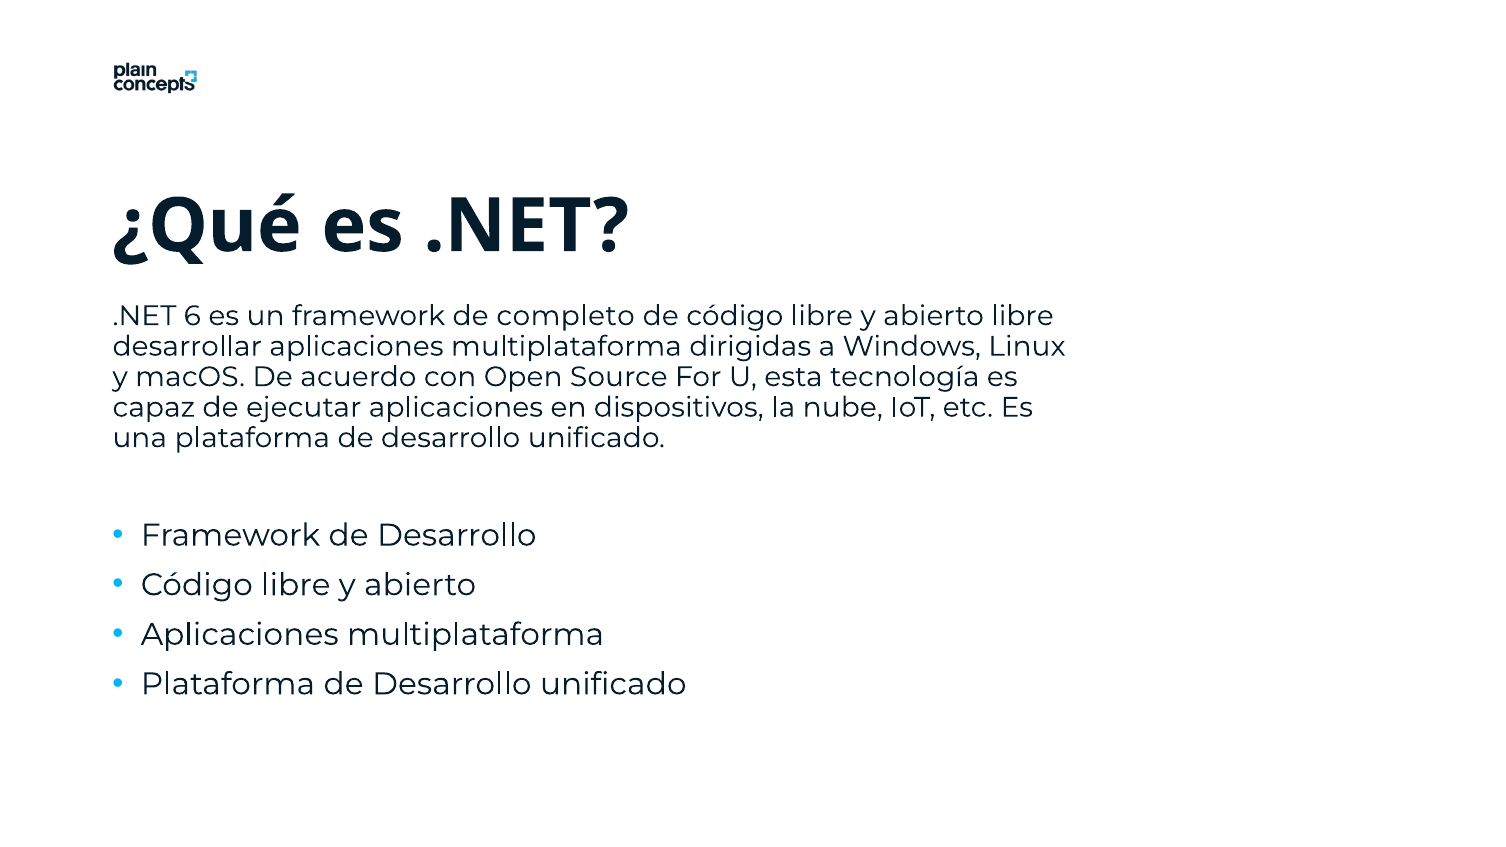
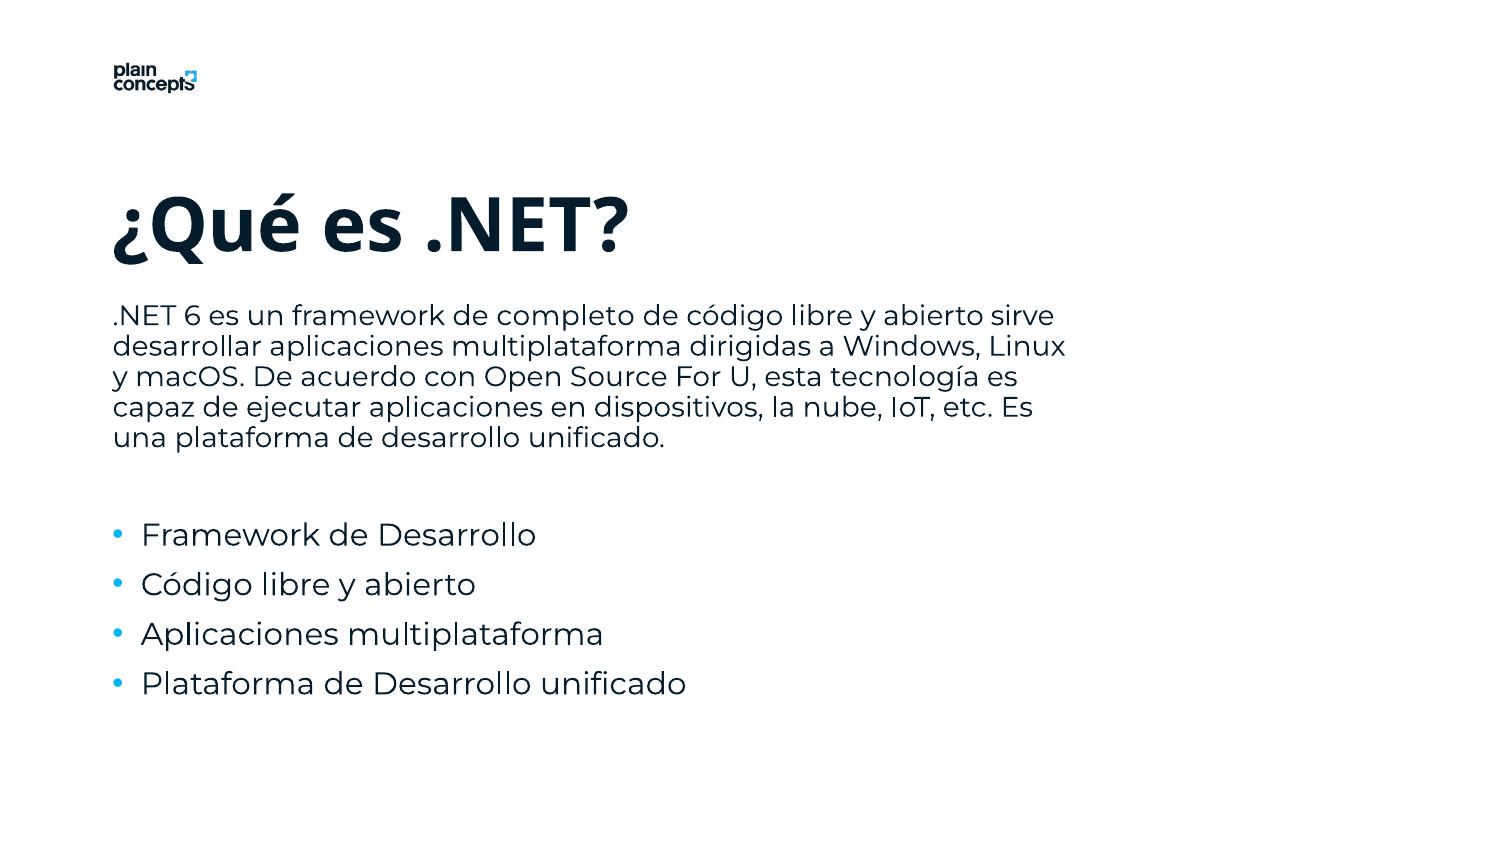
abierto libre: libre -> sirve (1023, 316)
